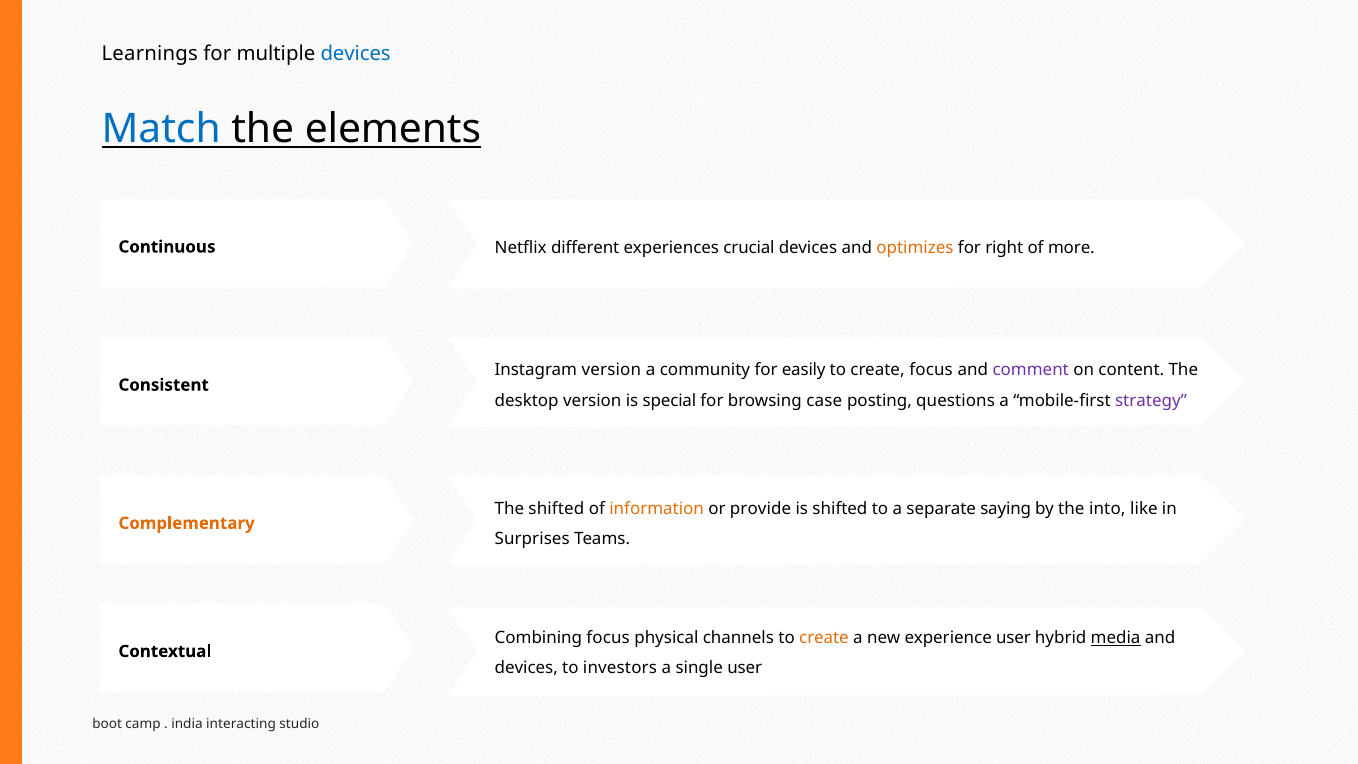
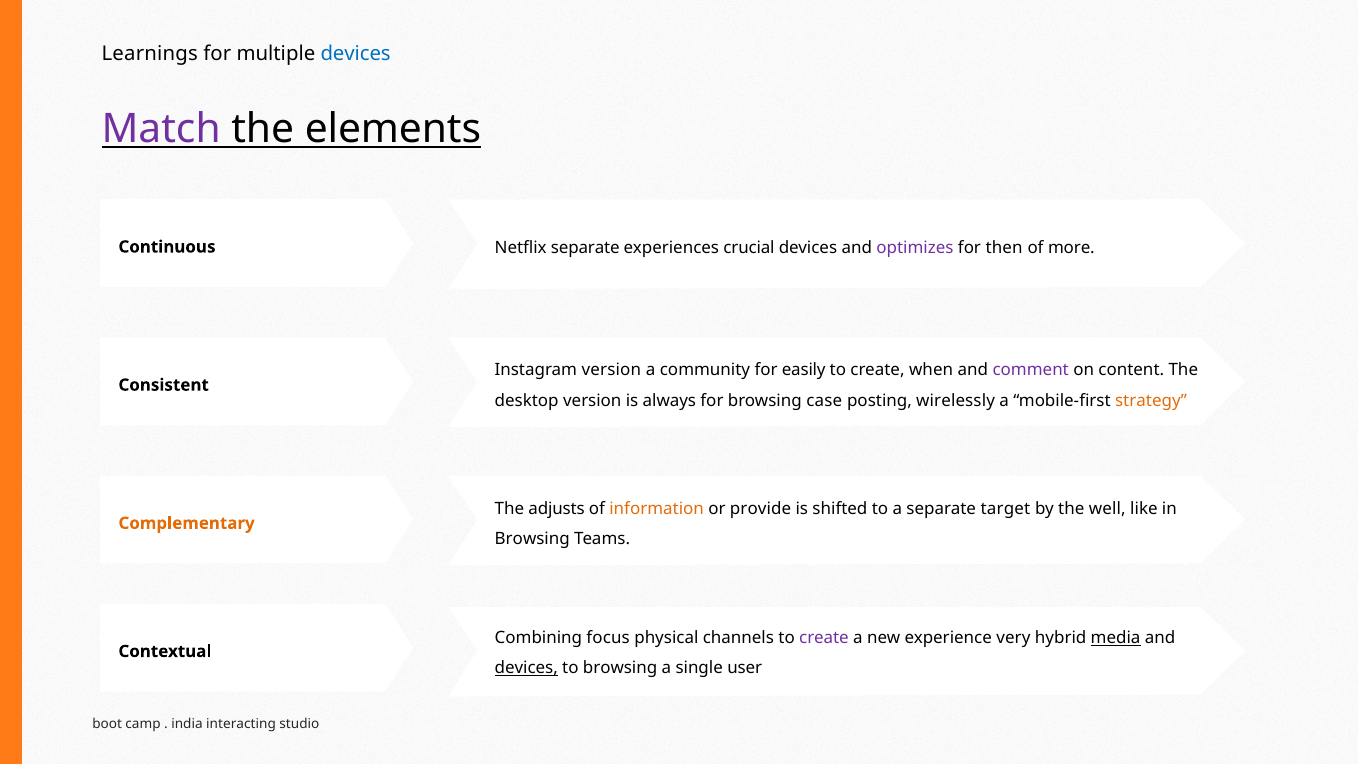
Match colour: blue -> purple (161, 129)
Netflix different: different -> separate (585, 247)
optimizes colour: orange -> purple (915, 247)
right: right -> then (1004, 247)
create focus: focus -> when (931, 370)
special: special -> always (669, 401)
questions: questions -> wirelessly (956, 401)
strategy colour: purple -> orange (1151, 401)
The shifted: shifted -> adjusts (557, 508)
saying: saying -> target (1005, 508)
into: into -> well (1107, 508)
Surprises: Surprises -> Browsing (532, 539)
create colour: orange -> purple (824, 638)
experience user: user -> very (1013, 638)
devices underline: none -> present (526, 668)
to investors: investors -> browsing (620, 668)
